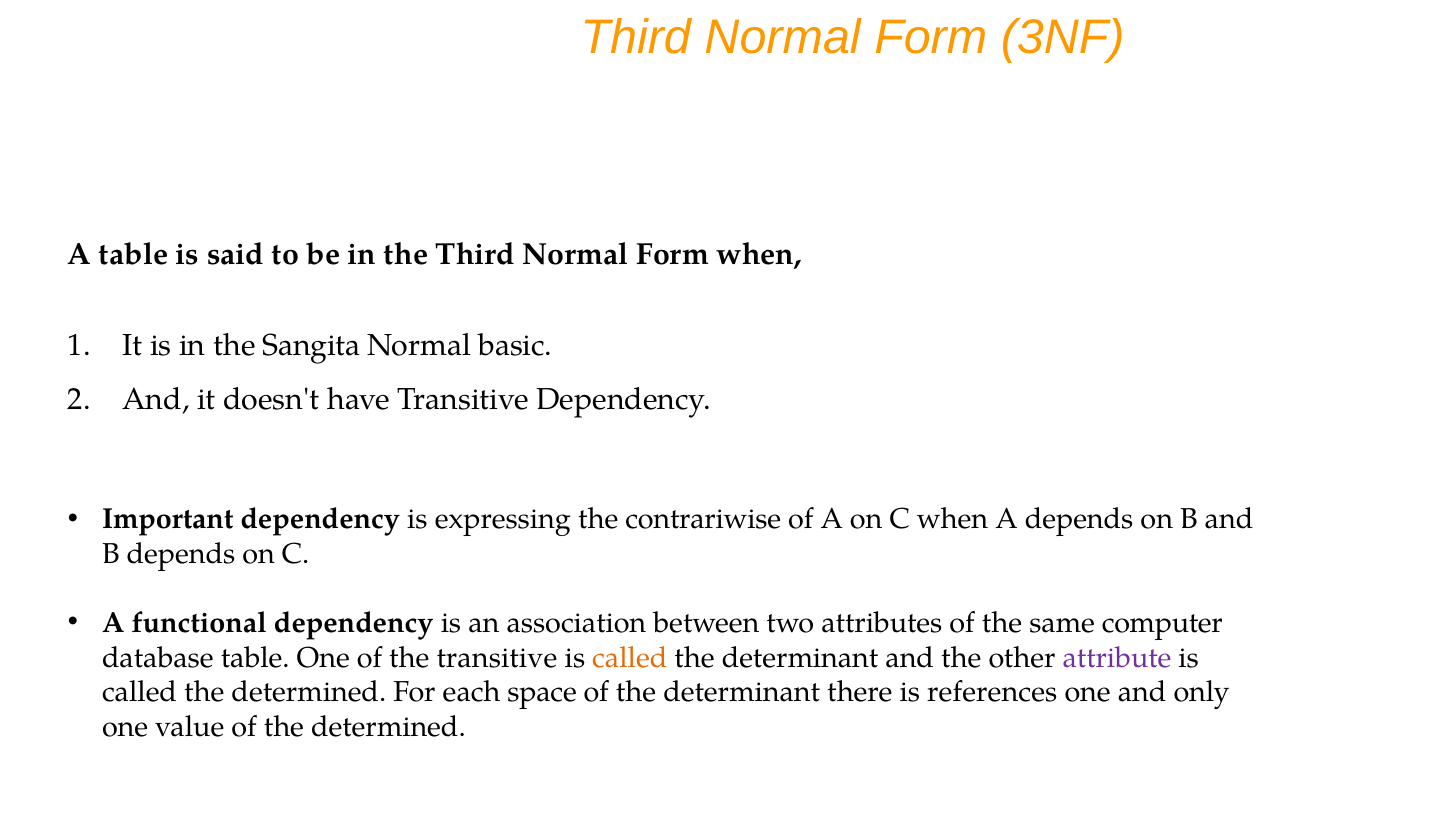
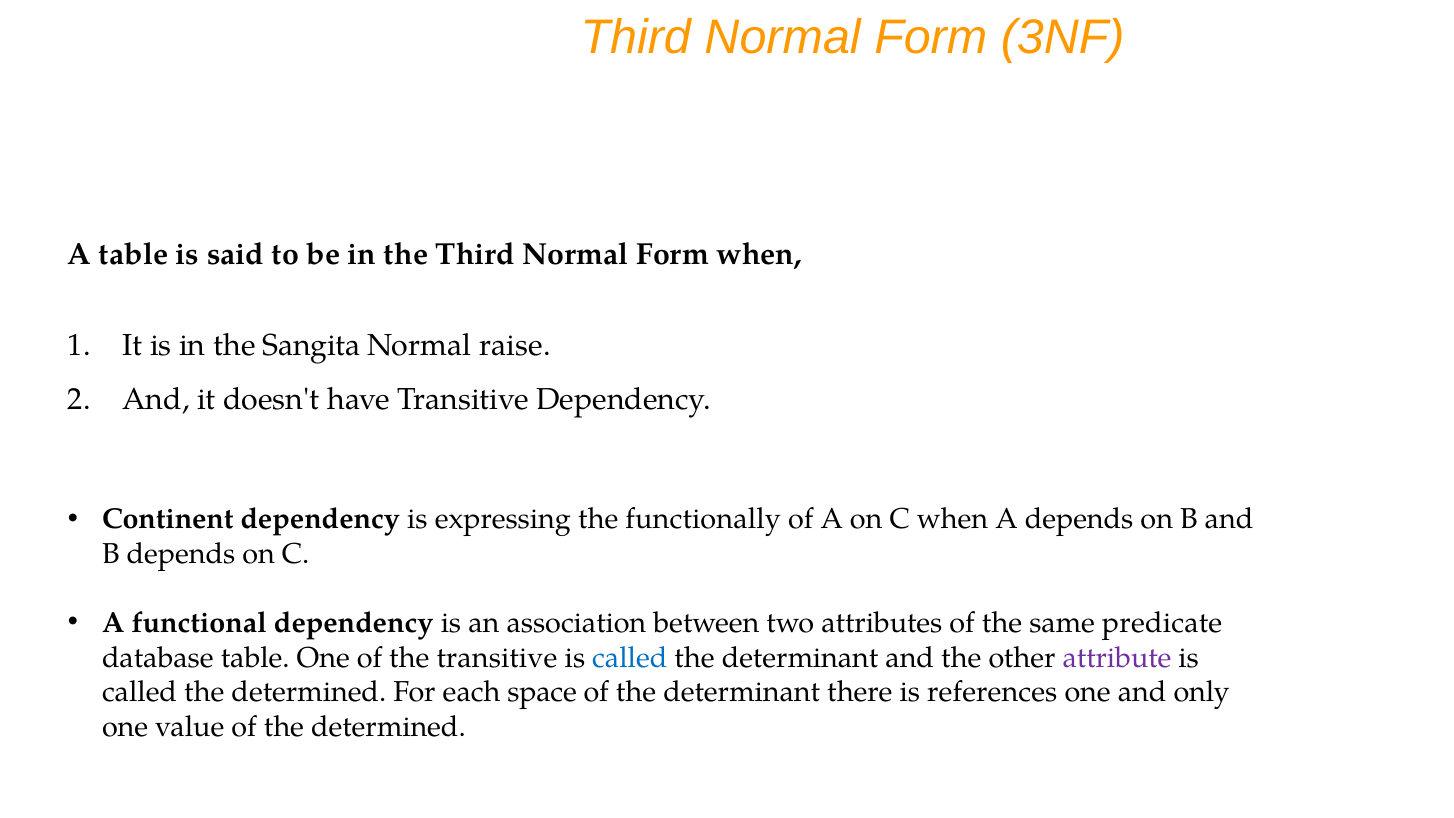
basic: basic -> raise (515, 345)
Important: Important -> Continent (168, 519)
contrariwise: contrariwise -> functionally (703, 519)
computer: computer -> predicate (1162, 623)
called colour: orange -> blue (630, 657)
